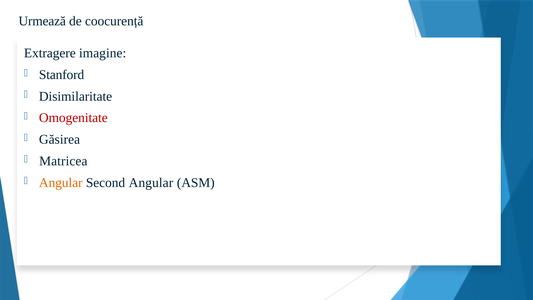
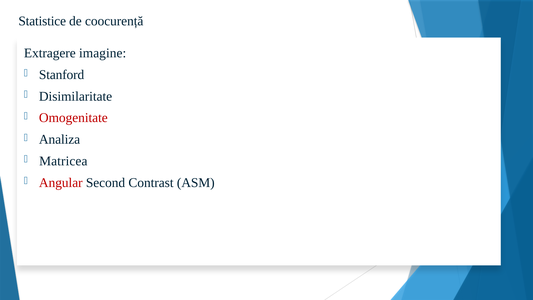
Urmează: Urmează -> Statistice (42, 21)
Găsirea: Găsirea -> Analiza (60, 139)
Angular colour: orange -> red (61, 182)
Second Angular: Angular -> Contrast (151, 182)
